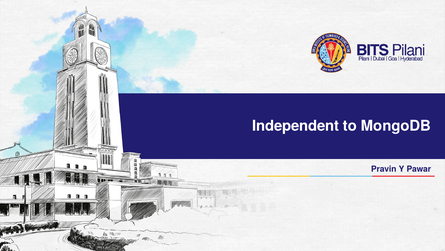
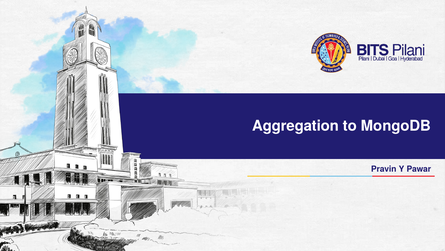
Independent: Independent -> Aggregation (296, 126)
